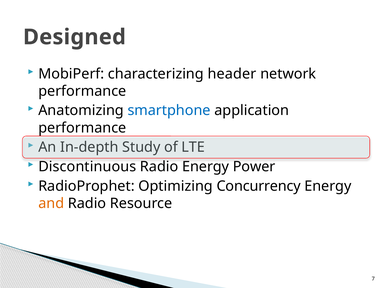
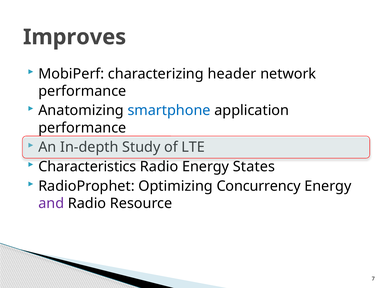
Designed: Designed -> Improves (75, 37)
Discontinuous: Discontinuous -> Characteristics (87, 167)
Power: Power -> States (254, 167)
and colour: orange -> purple (51, 203)
